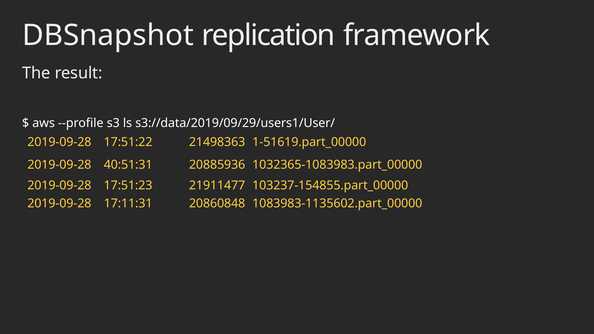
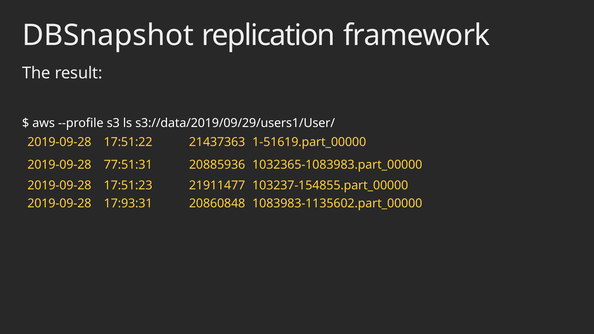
21498363: 21498363 -> 21437363 (217, 142)
40:51:31: 40:51:31 -> 77:51:31 (128, 165)
17:11:31: 17:11:31 -> 17:93:31 (128, 203)
